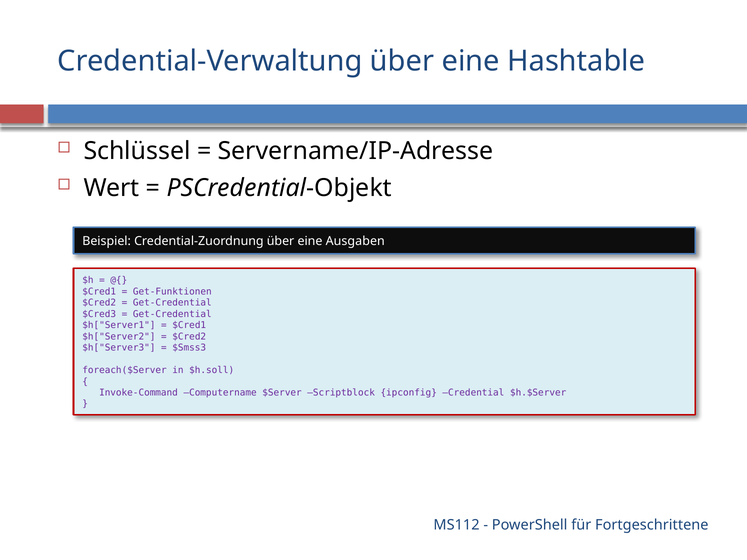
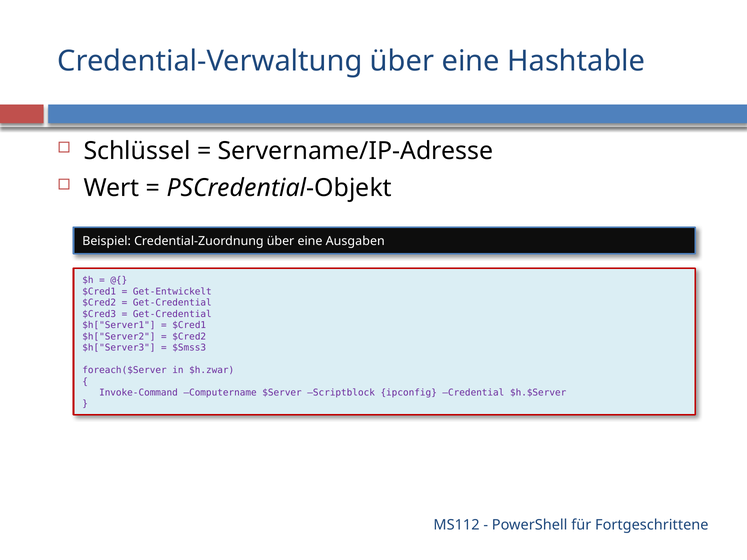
Get-Funktionen: Get-Funktionen -> Get-Entwickelt (172, 292)
$h.soll: $h.soll -> $h.zwar (212, 370)
